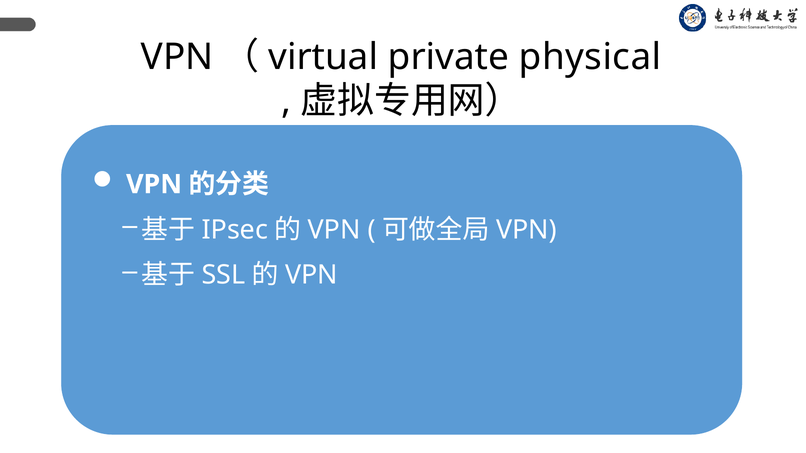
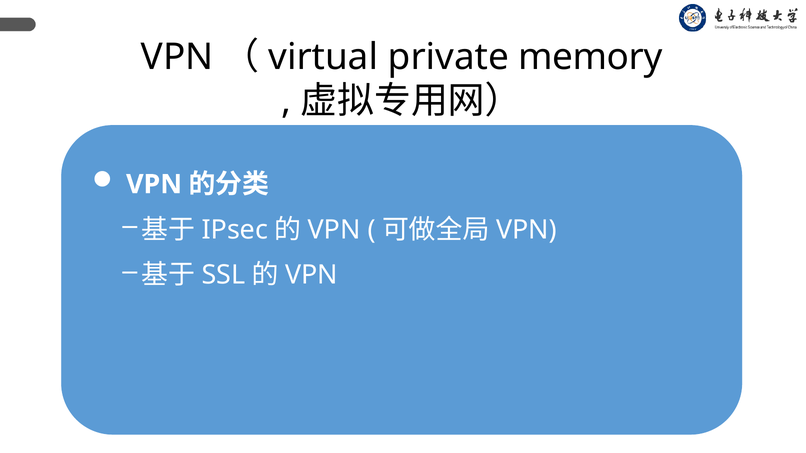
physical: physical -> memory (590, 57)
